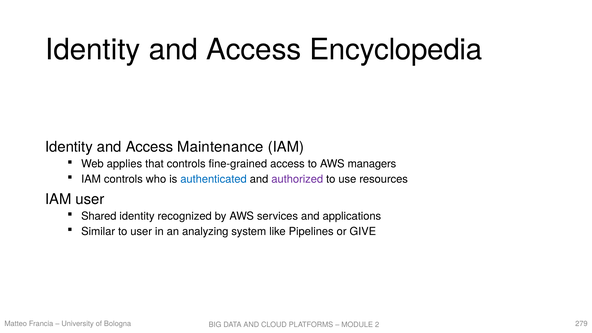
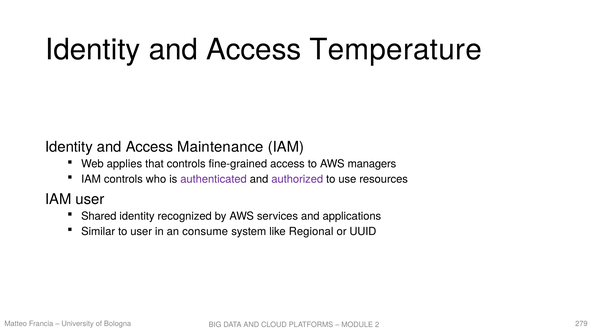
Encyclopedia: Encyclopedia -> Temperature (396, 50)
authenticated colour: blue -> purple (214, 179)
analyzing: analyzing -> consume (205, 231)
Pipelines: Pipelines -> Regional (311, 231)
GIVE: GIVE -> UUID (363, 231)
